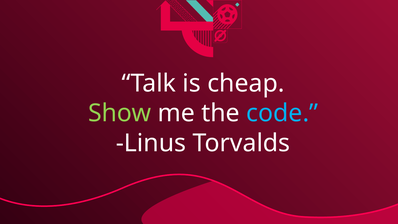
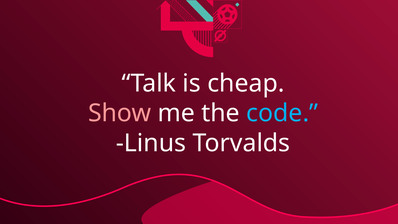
Show colour: light green -> pink (120, 113)
